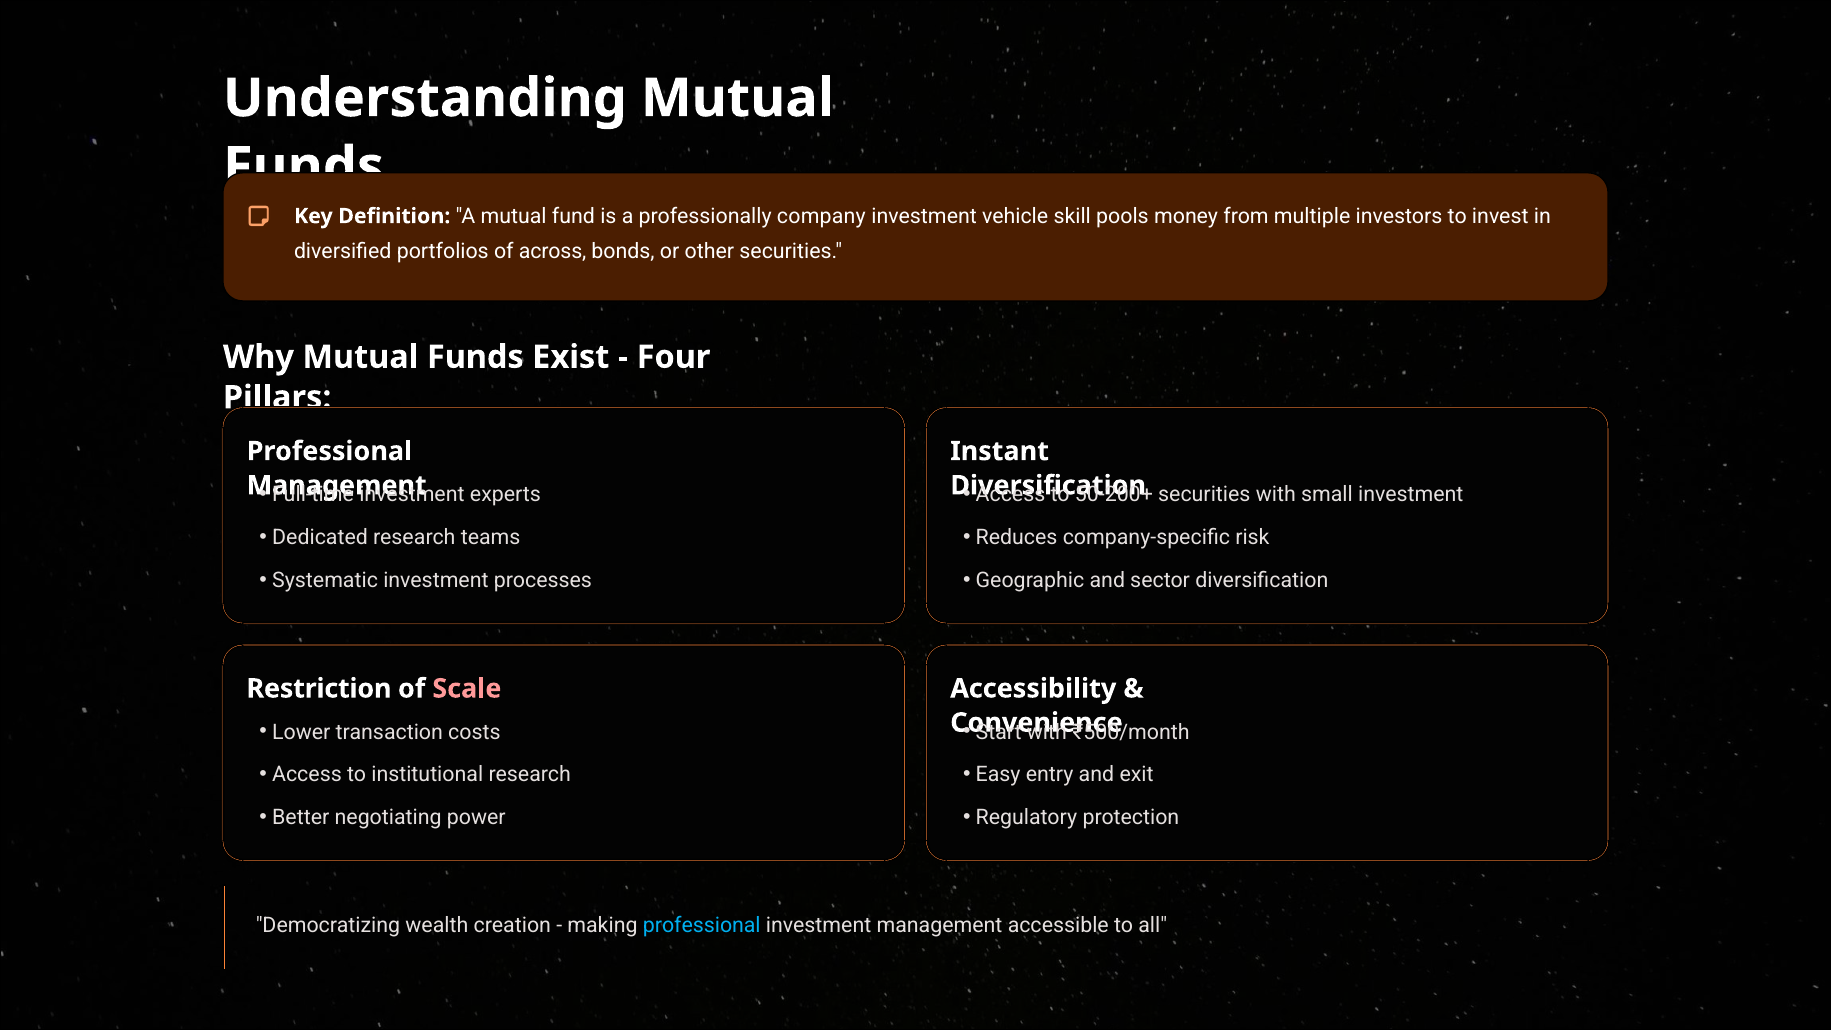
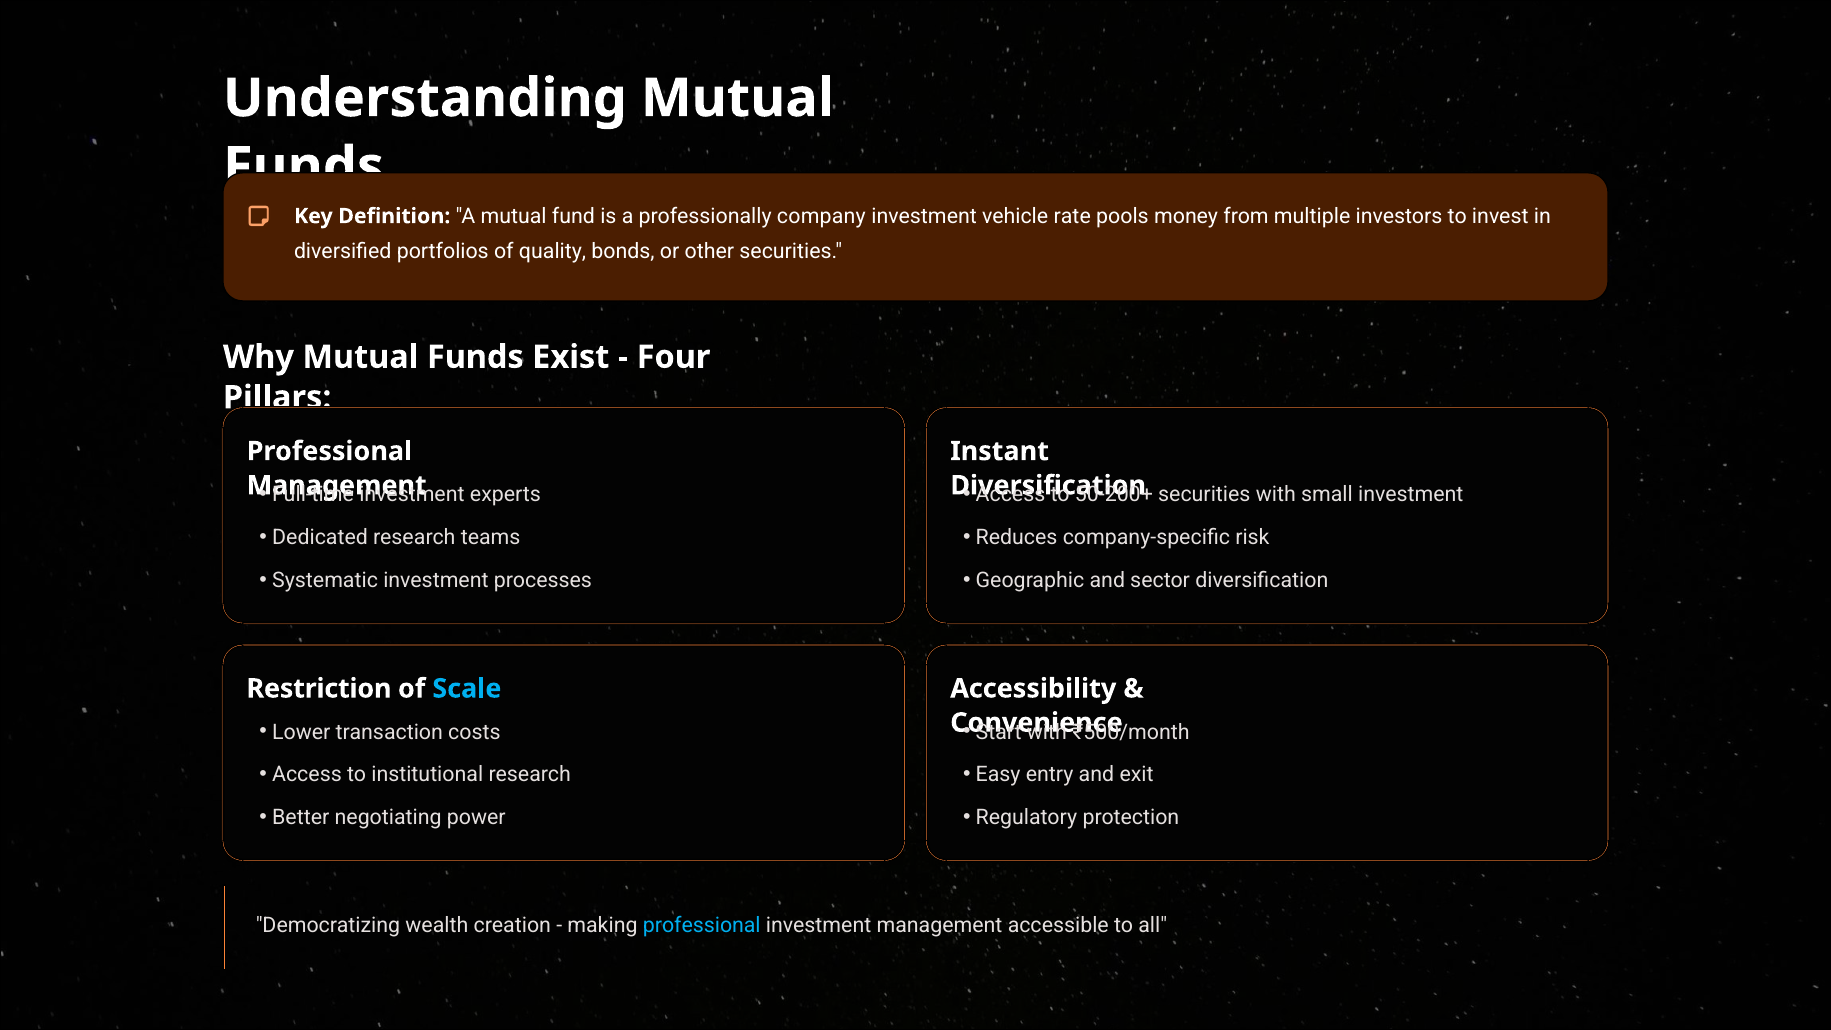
skill: skill -> rate (1072, 216)
across: across -> quality (553, 251)
Scale colour: pink -> light blue (467, 689)
